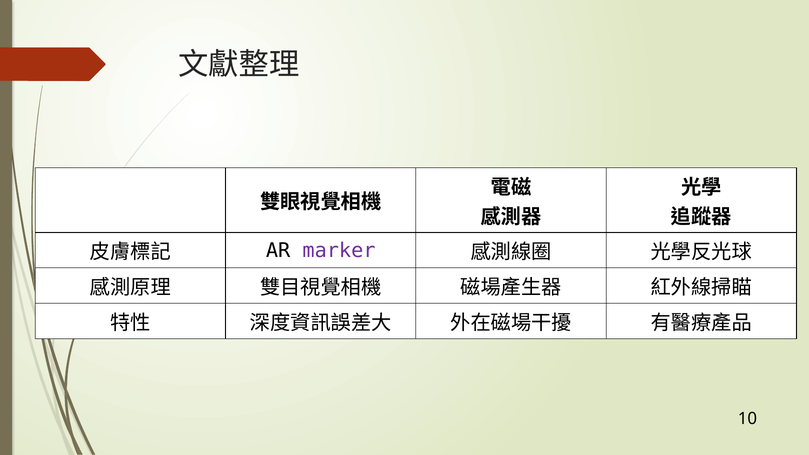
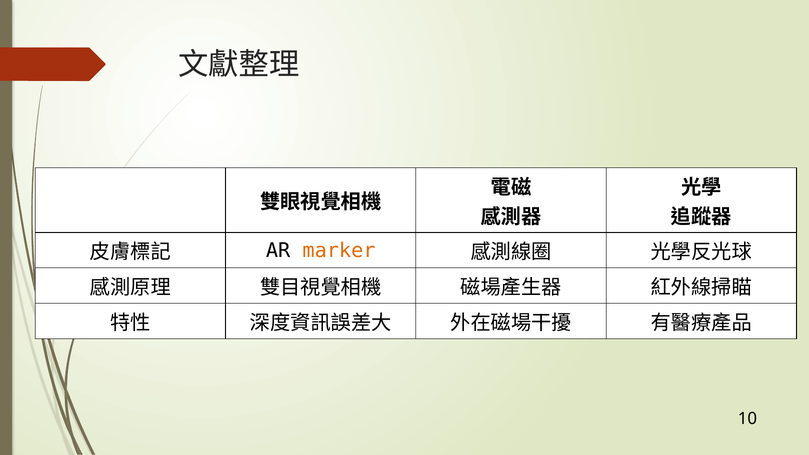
marker colour: purple -> orange (339, 251)
